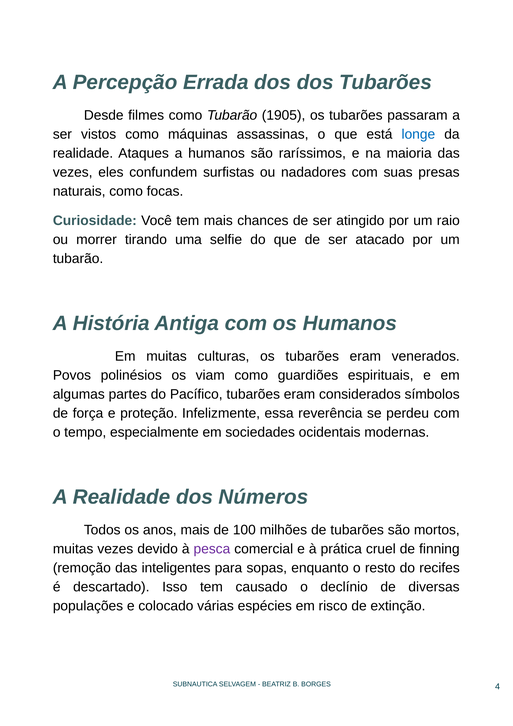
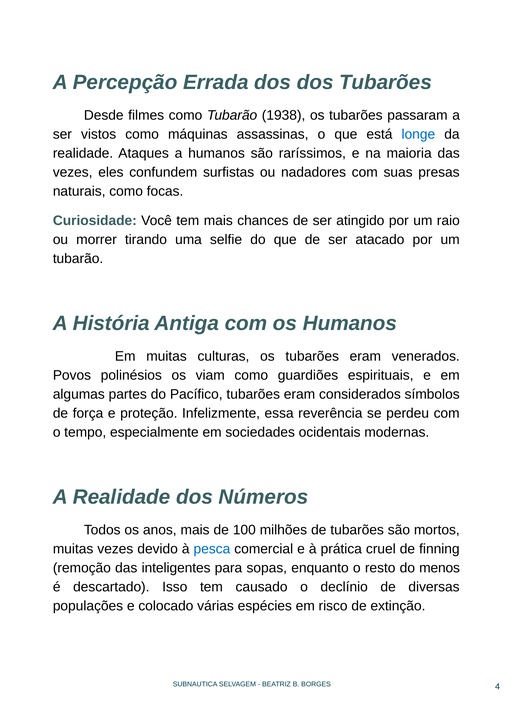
1905: 1905 -> 1938 (284, 115)
pesca colour: purple -> blue (212, 549)
recifes: recifes -> menos (440, 568)
